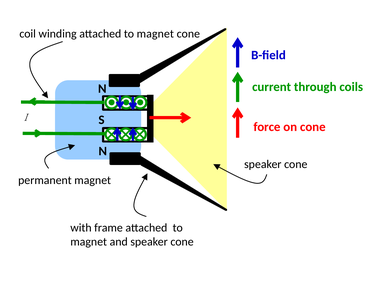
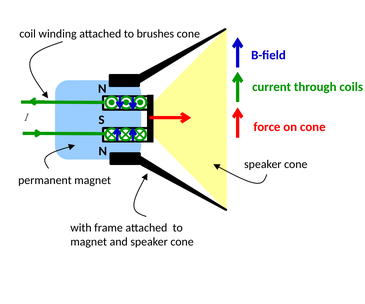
winding attached to magnet: magnet -> brushes (155, 34)
